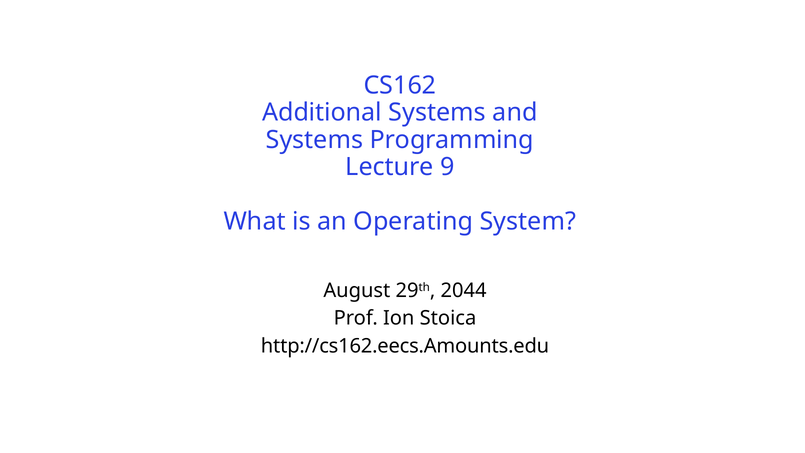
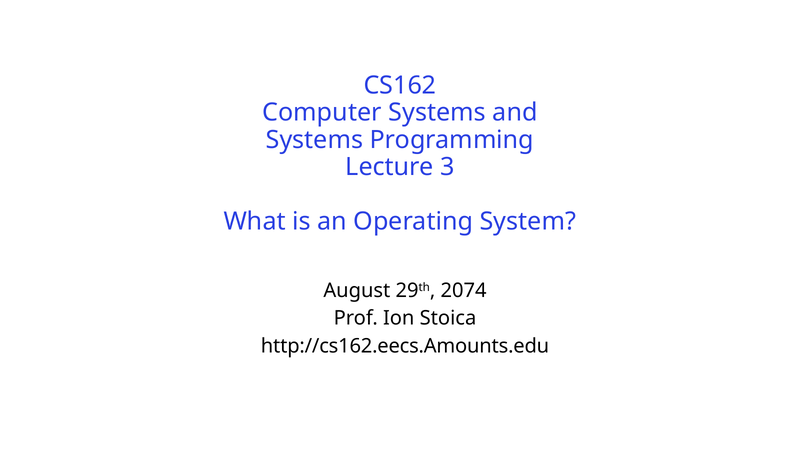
Additional: Additional -> Computer (322, 113)
9: 9 -> 3 (447, 167)
2044: 2044 -> 2074 (464, 290)
